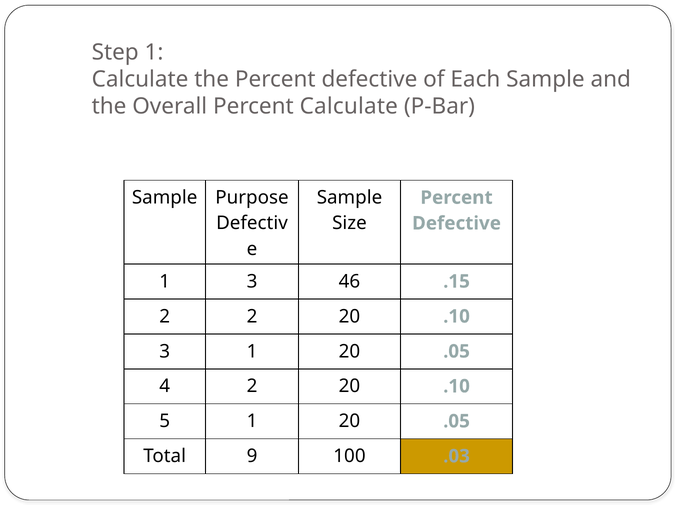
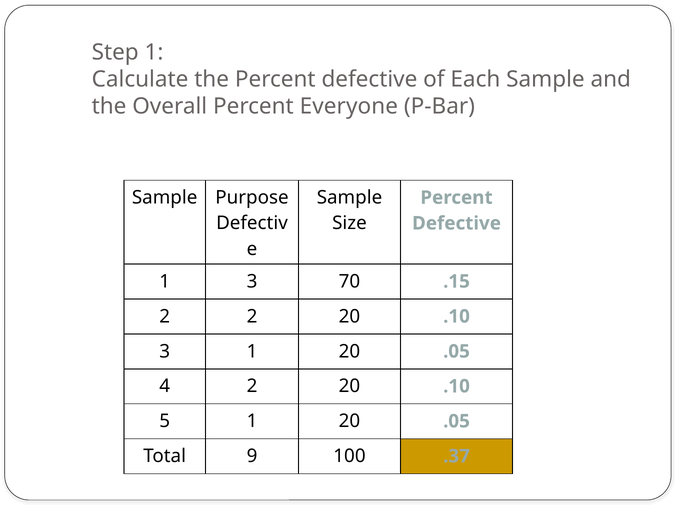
Percent Calculate: Calculate -> Everyone (349, 106)
46: 46 -> 70 (349, 281)
.03: .03 -> .37 (457, 456)
